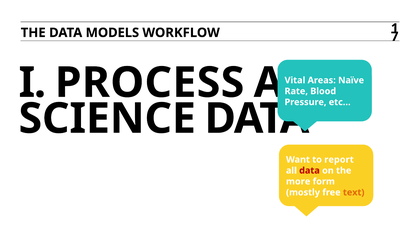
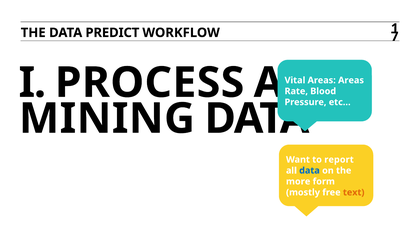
MODELS: MODELS -> PREDICT (112, 33)
Naïve: Naïve -> Areas (351, 80)
SCIENCE: SCIENCE -> MINING (107, 119)
data colour: red -> blue (309, 170)
